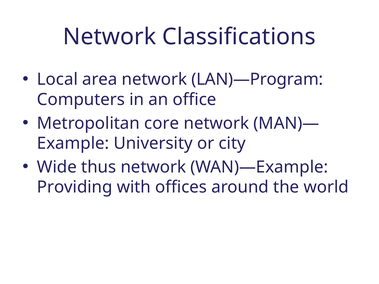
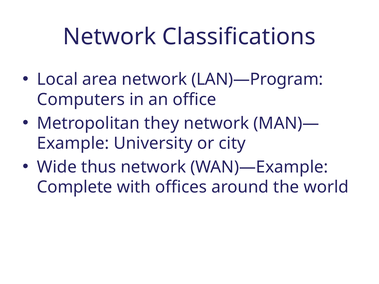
core: core -> they (162, 123)
Providing: Providing -> Complete (75, 187)
